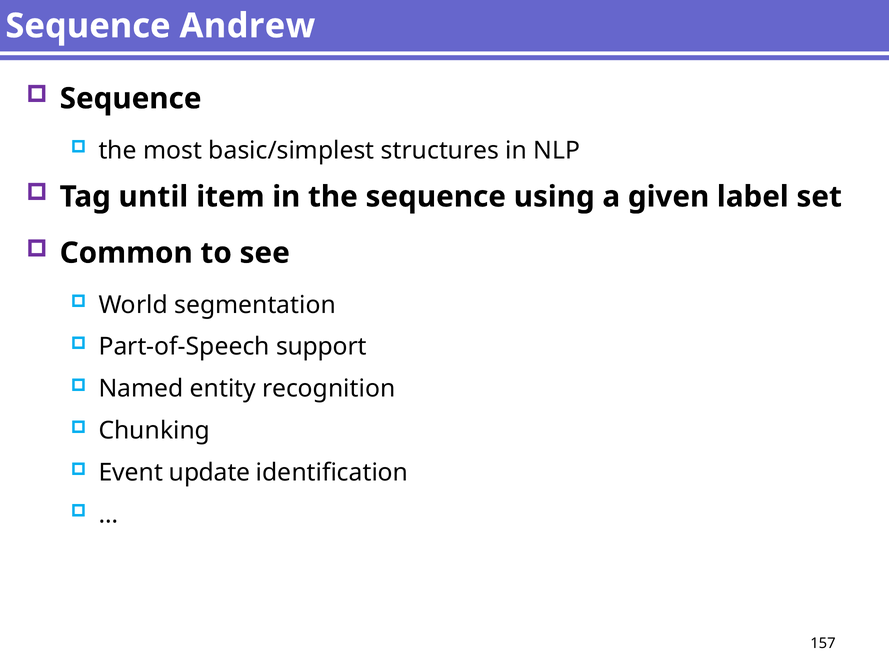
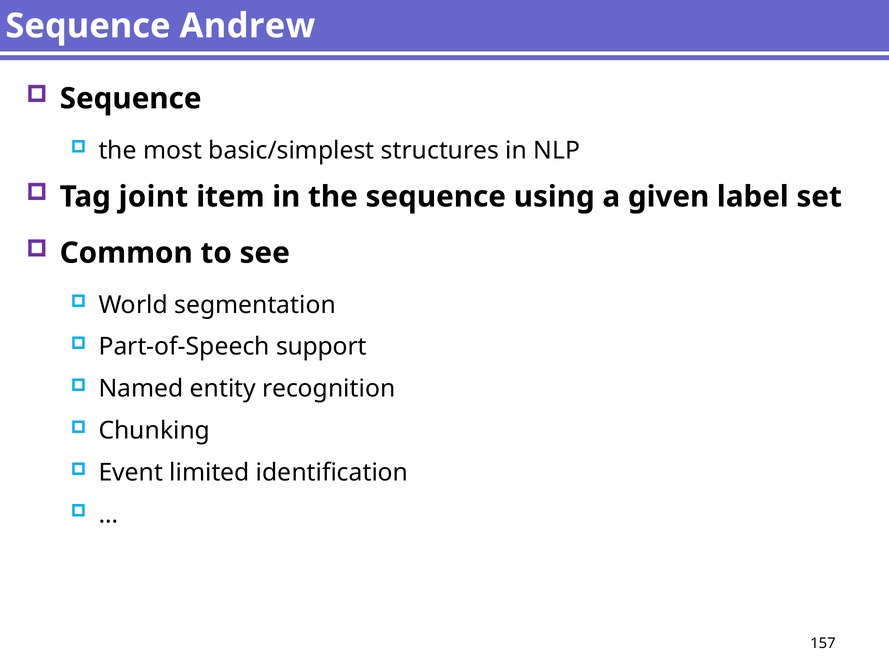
until: until -> joint (153, 197)
update: update -> limited (209, 473)
